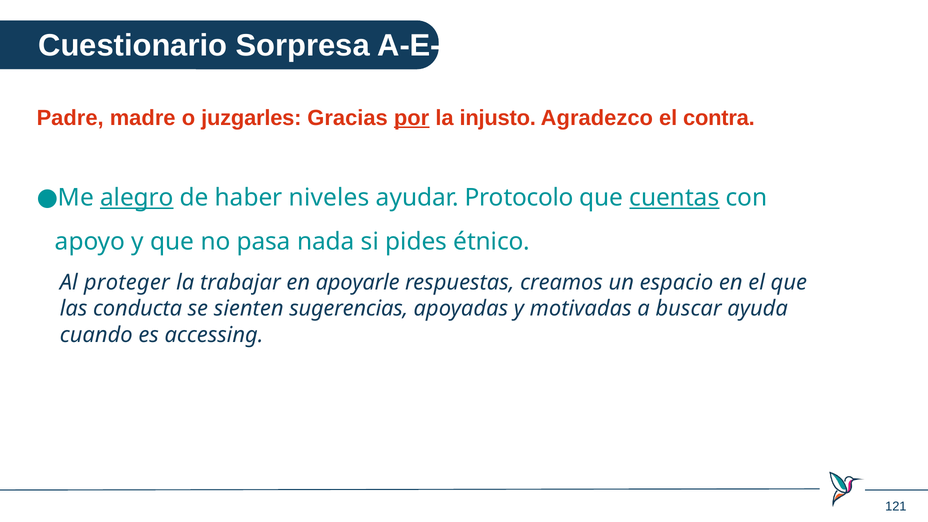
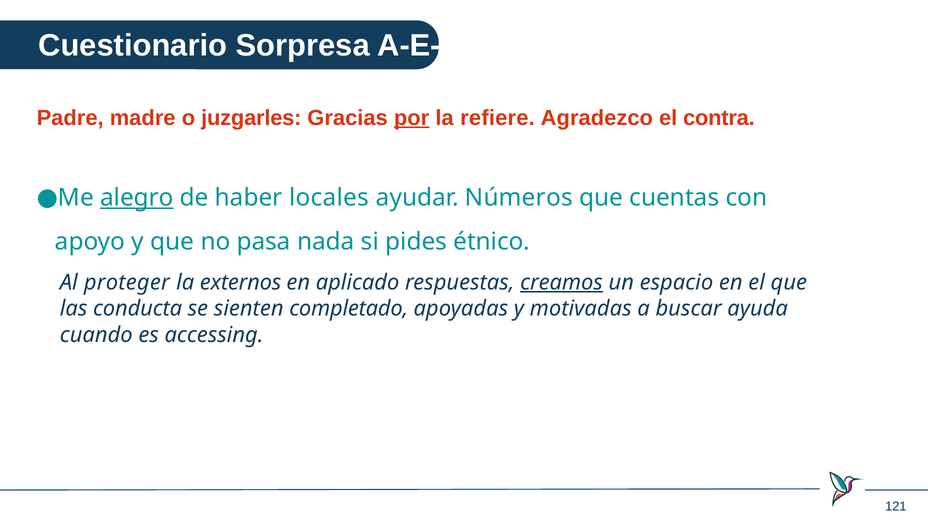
injusto: injusto -> refiere (498, 118)
niveles: niveles -> locales (329, 198)
Protocolo: Protocolo -> Números (519, 198)
cuentas underline: present -> none (674, 198)
trabajar: trabajar -> externos (241, 282)
apoyarle: apoyarle -> aplicado (358, 282)
creamos underline: none -> present (562, 282)
sugerencias: sugerencias -> completado (349, 309)
